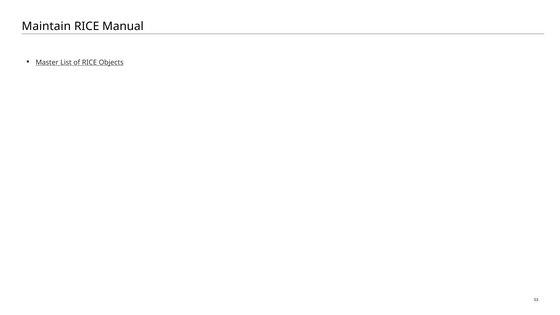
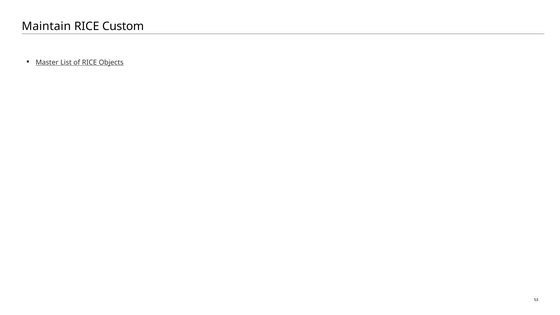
Manual: Manual -> Custom (123, 26)
